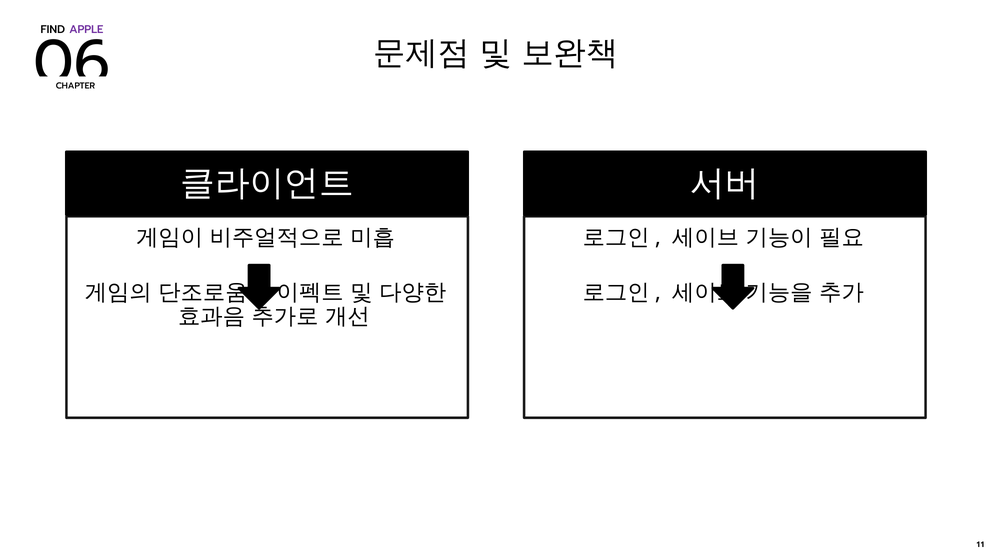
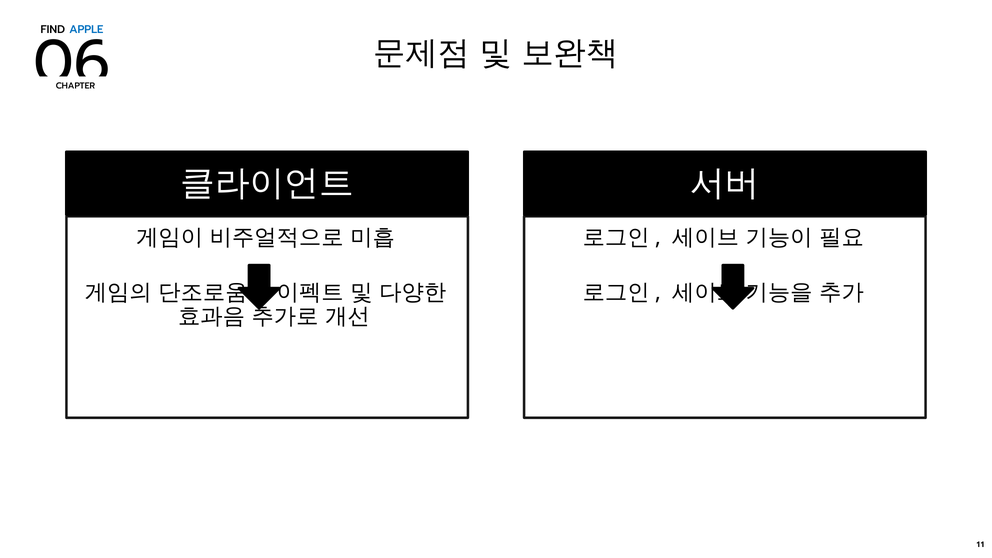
APPLE colour: purple -> blue (86, 30)
